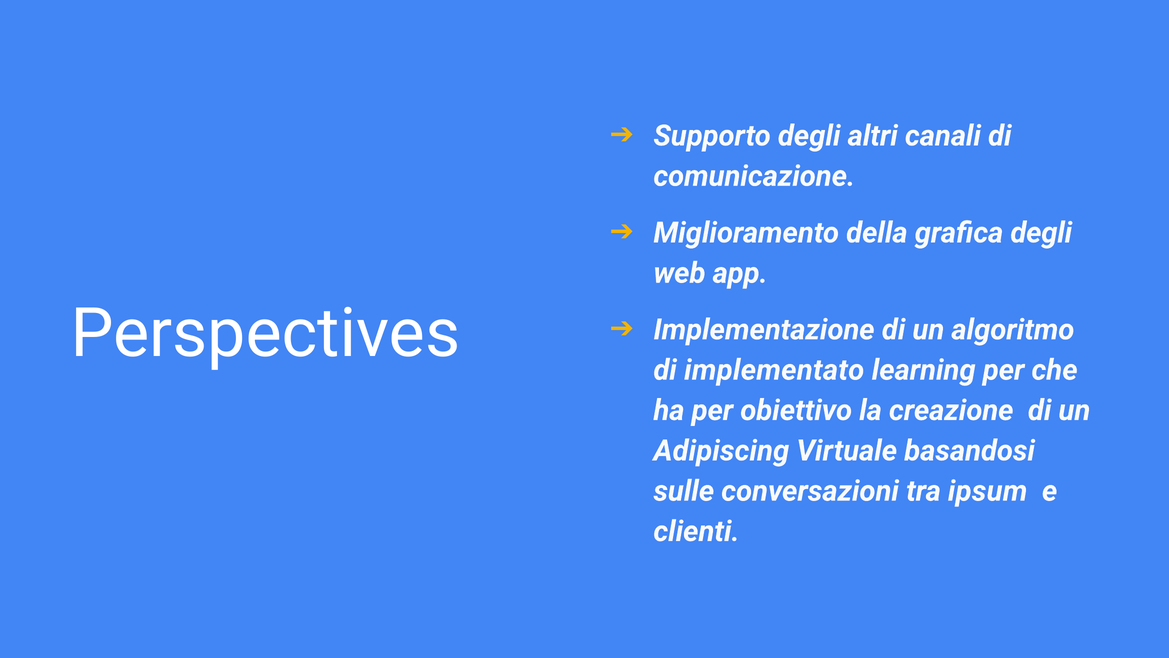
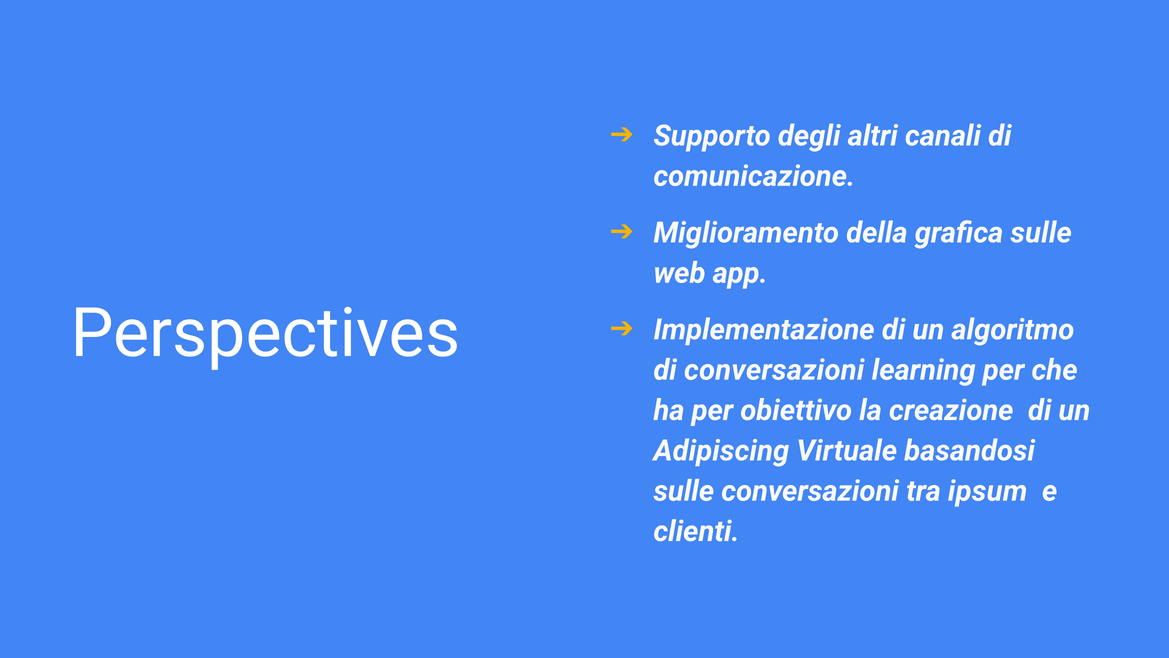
grafica degli: degli -> sulle (1041, 233)
di implementato: implementato -> conversazioni (774, 370)
